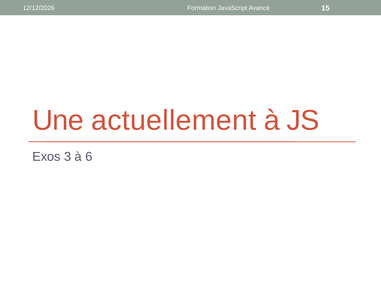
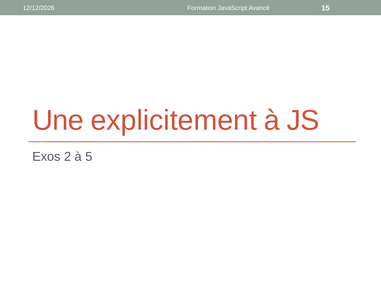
actuellement: actuellement -> explicitement (174, 120)
3: 3 -> 2 (68, 156)
6: 6 -> 5 (89, 156)
